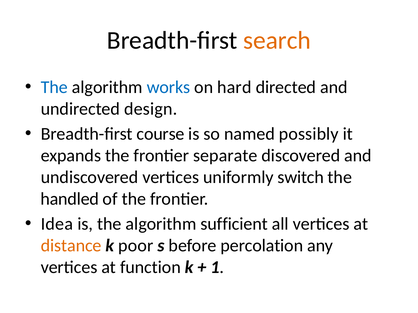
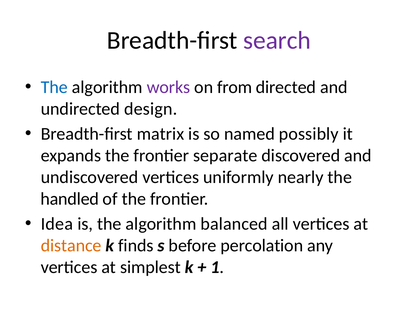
search colour: orange -> purple (277, 40)
works colour: blue -> purple (169, 87)
hard: hard -> from (235, 87)
course: course -> matrix (160, 134)
switch: switch -> nearly (301, 177)
sufficient: sufficient -> balanced (234, 224)
poor: poor -> finds (136, 246)
function: function -> simplest (150, 268)
